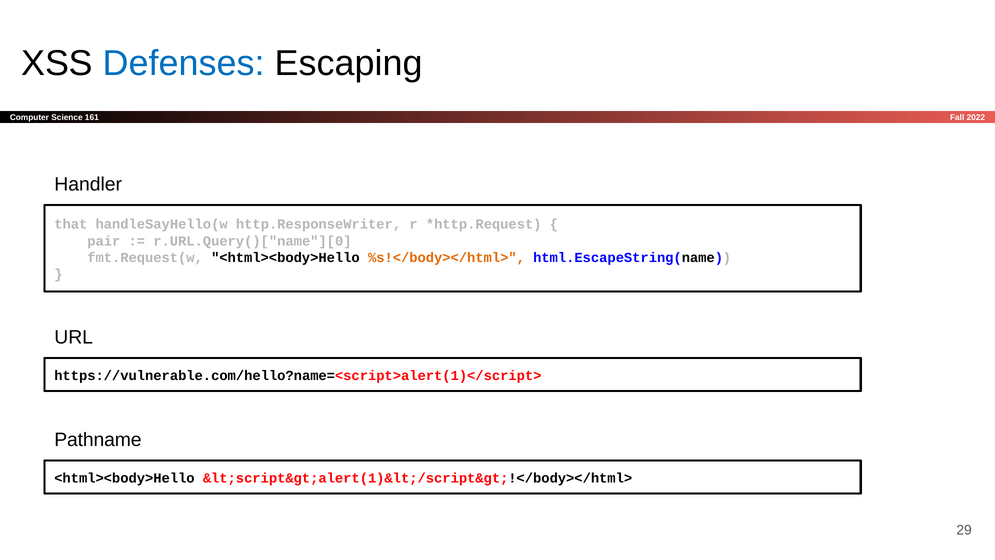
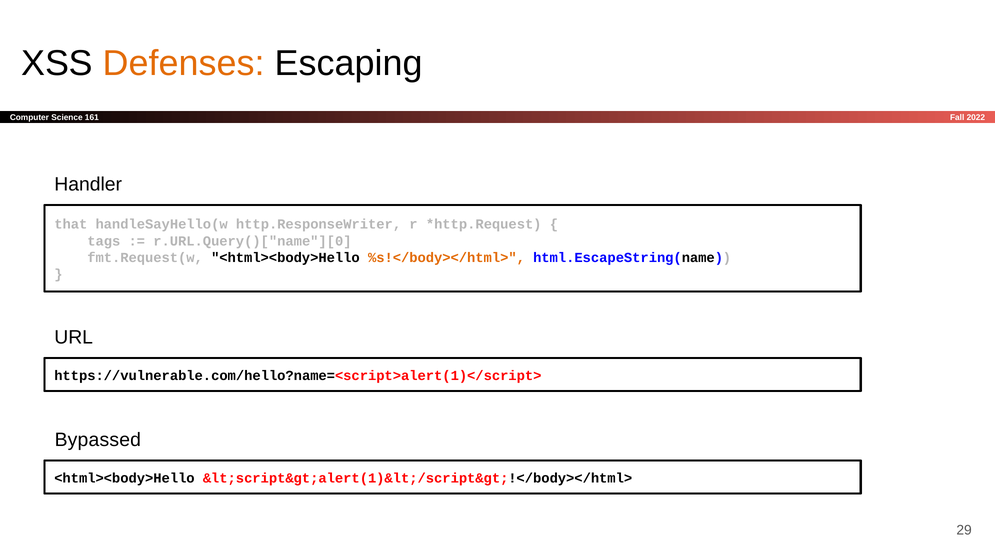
Defenses colour: blue -> orange (184, 63)
pair: pair -> tags (104, 241)
Pathname: Pathname -> Bypassed (98, 440)
